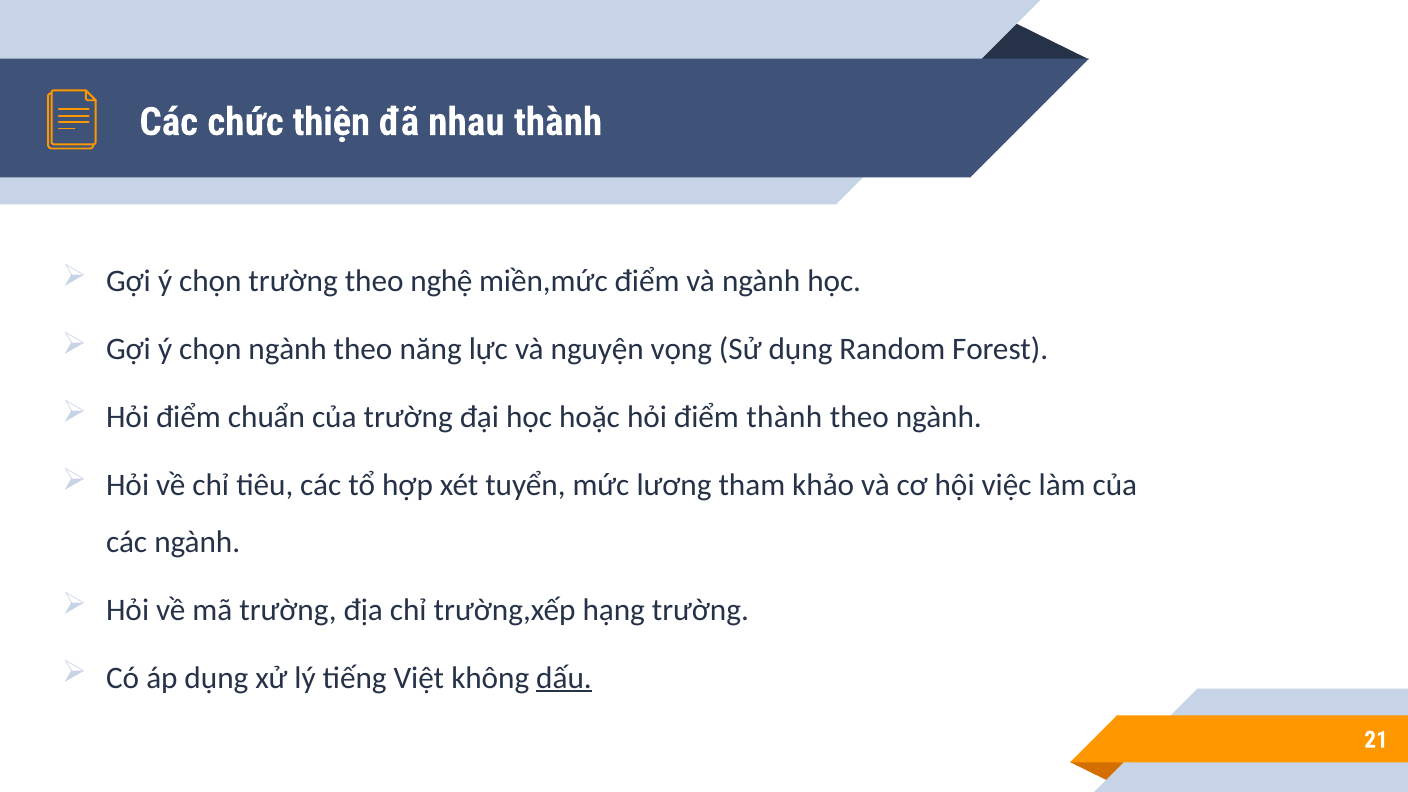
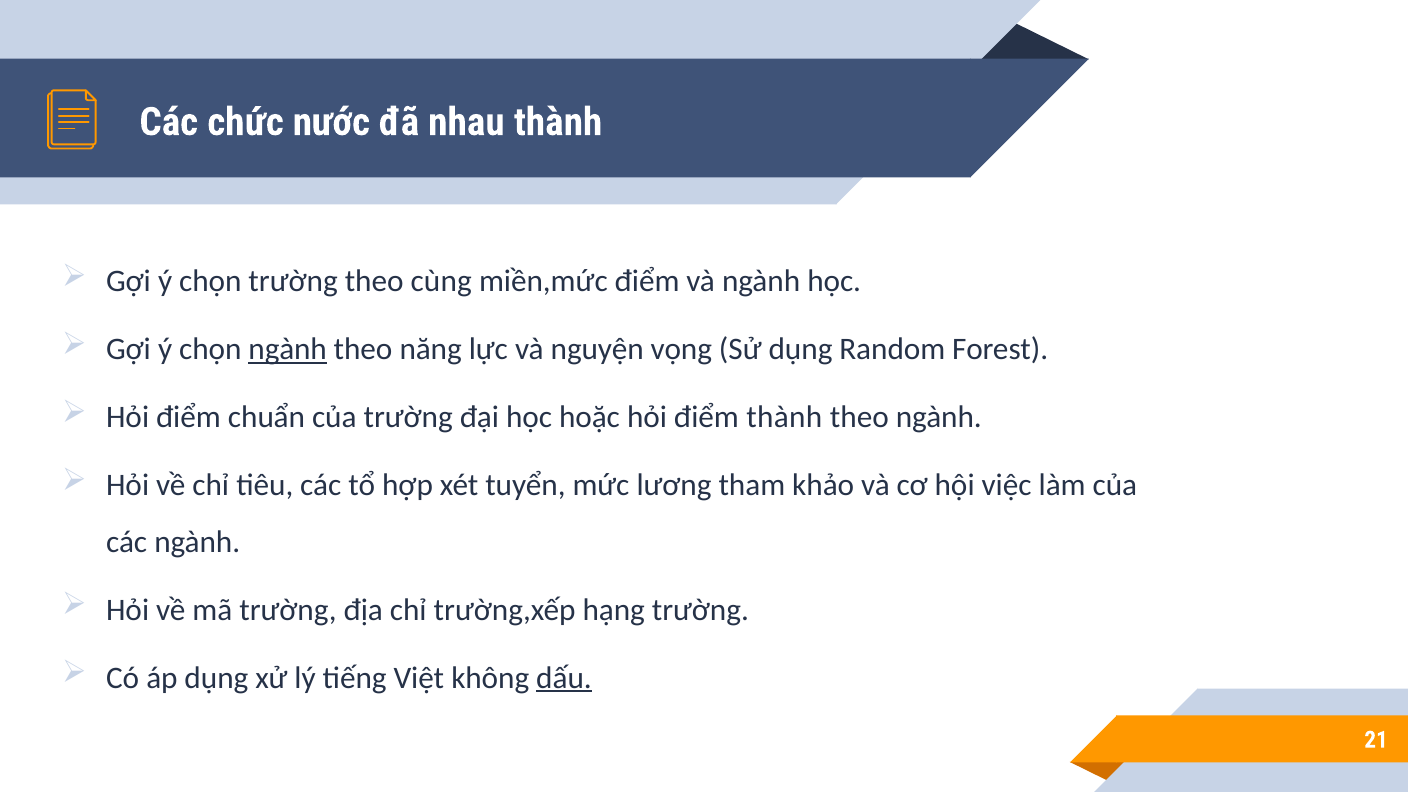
thiện: thiện -> nước (331, 122)
nghệ: nghệ -> cùng (441, 281)
ngành underline: none -> present (288, 349)
